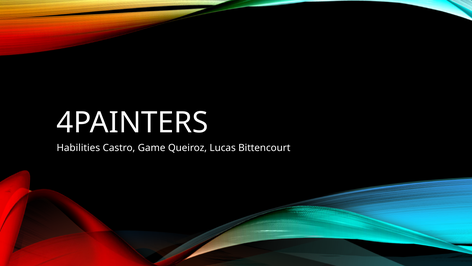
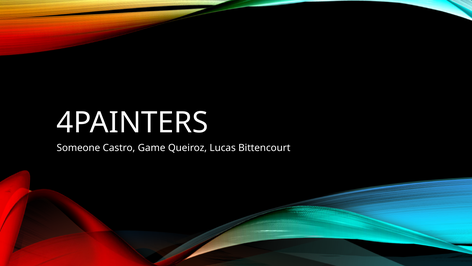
Habilities: Habilities -> Someone (78, 148)
